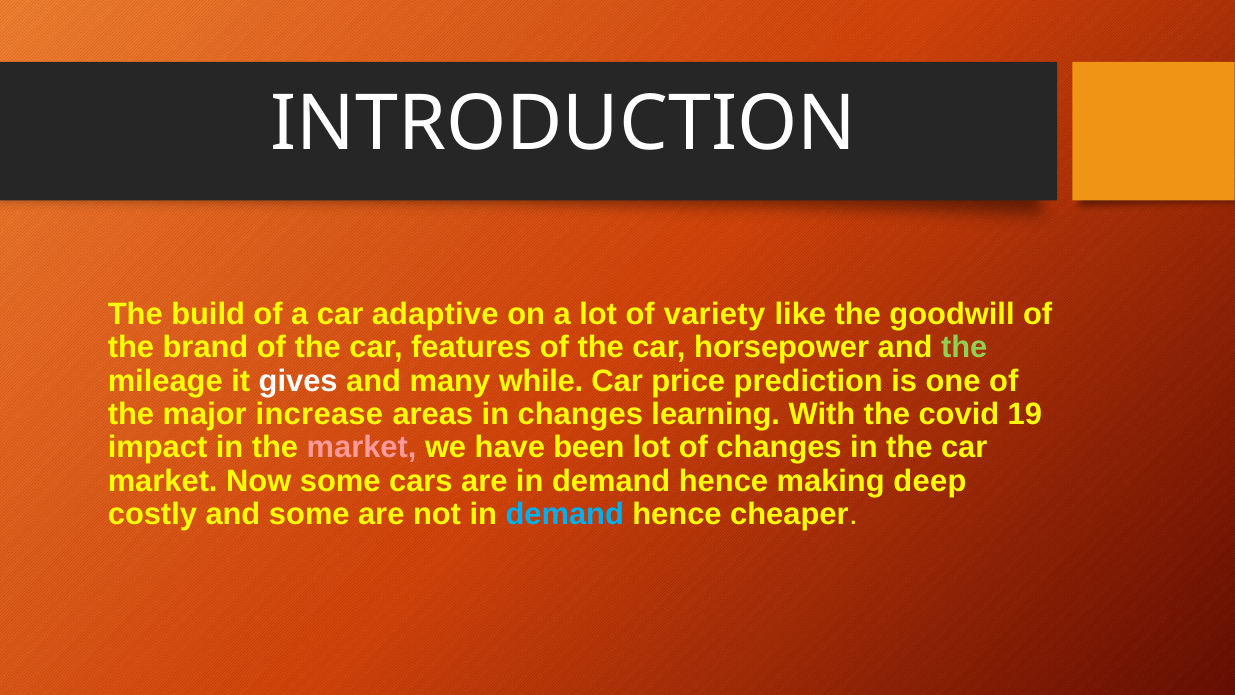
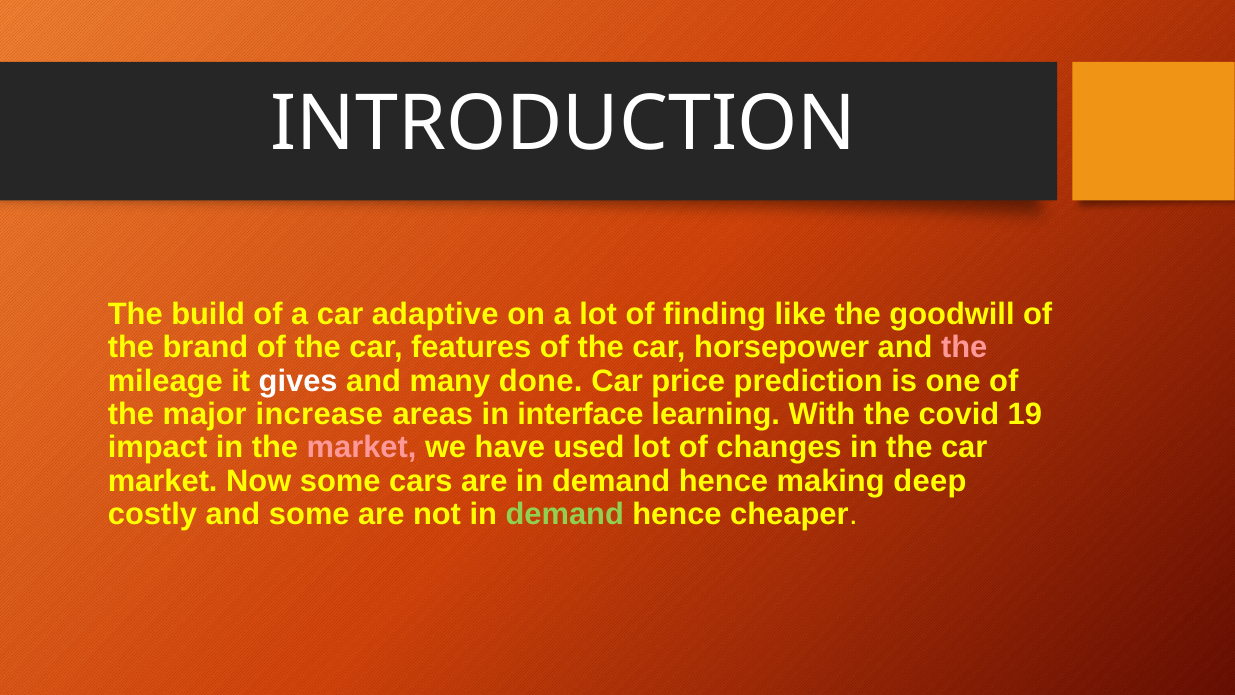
variety: variety -> finding (715, 314)
the colour: light green -> pink (964, 347)
while: while -> done (541, 381)
in changes: changes -> interface (580, 414)
been: been -> used (589, 447)
demand colour: light blue -> light green (565, 514)
